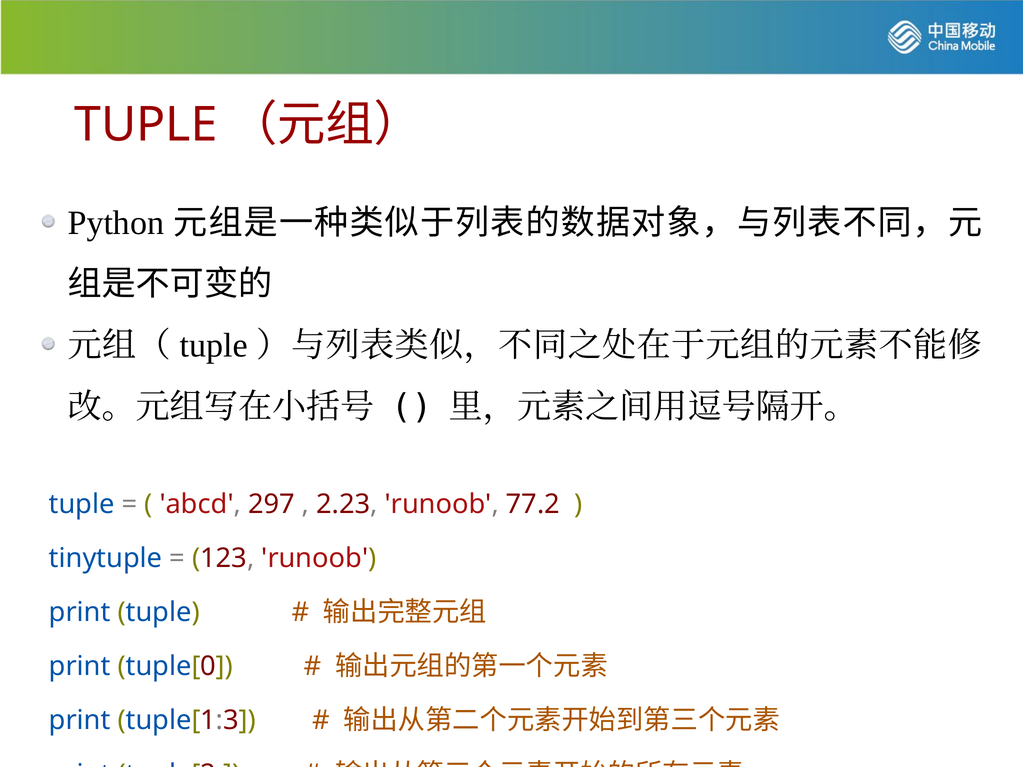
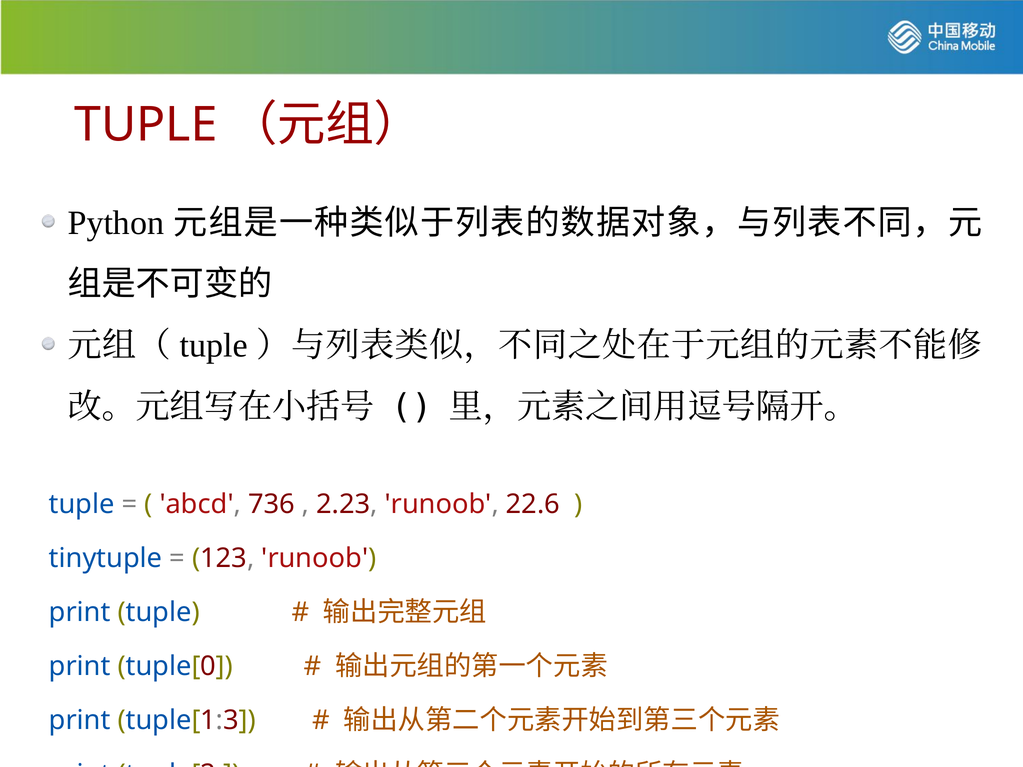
297: 297 -> 736 (271, 504)
77.2: 77.2 -> 22.6 (533, 504)
